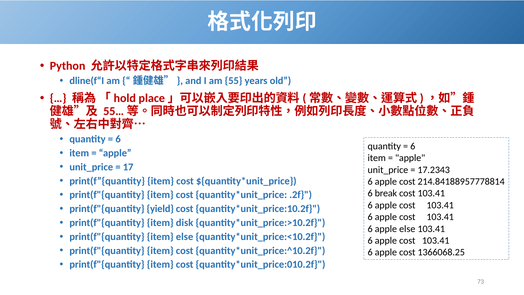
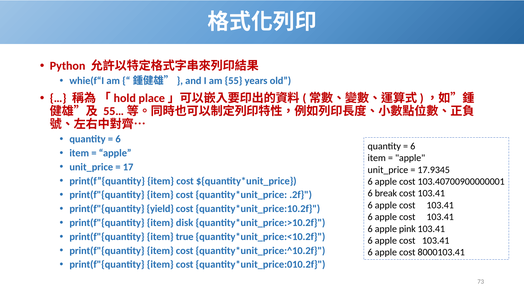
dline(f“I: dline(f“I -> whie(f“I (87, 81)
17.2343: 17.2343 -> 17.9345 (434, 170)
214.84188957778814: 214.84188957778814 -> 103.40700900000001 (461, 181)
apple else: else -> pink (407, 229)
item else: else -> true (185, 236)
1366068.25: 1366068.25 -> 8000103.41 (441, 252)
